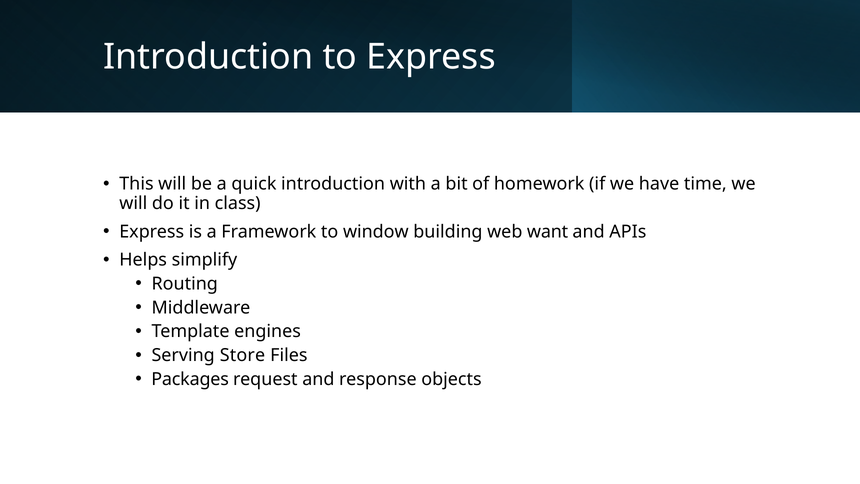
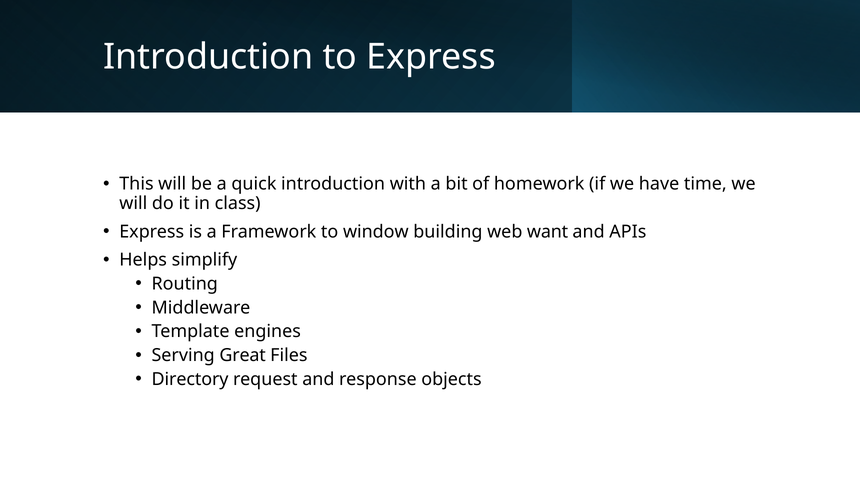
Store: Store -> Great (243, 355)
Packages: Packages -> Directory (190, 379)
